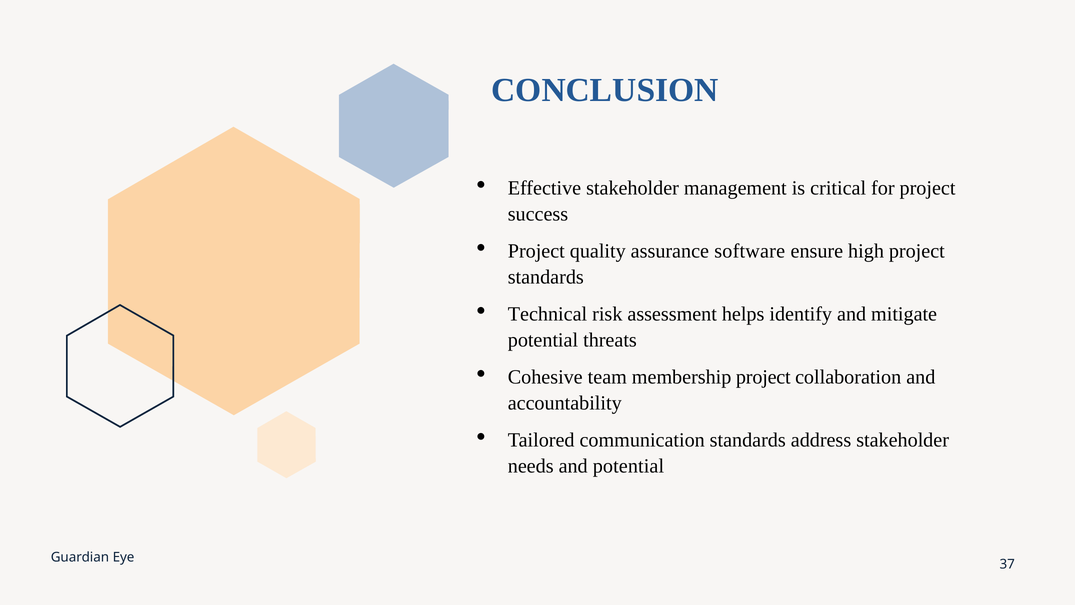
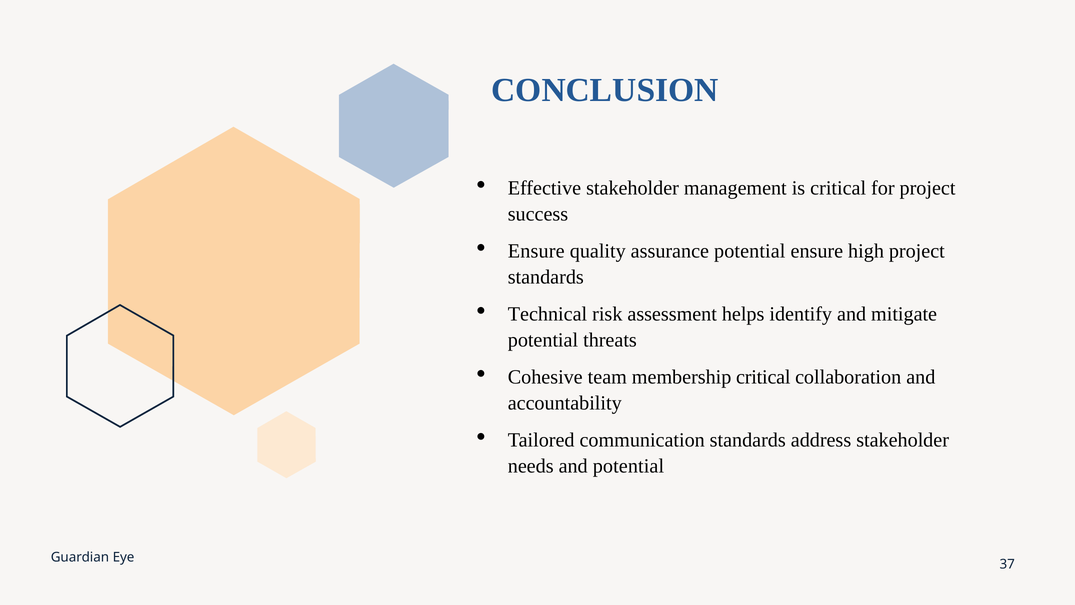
Project: Project -> Ensure (536, 251)
assurance software: software -> potential (750, 251)
membership project: project -> critical (763, 377)
